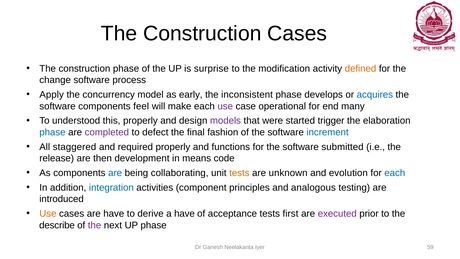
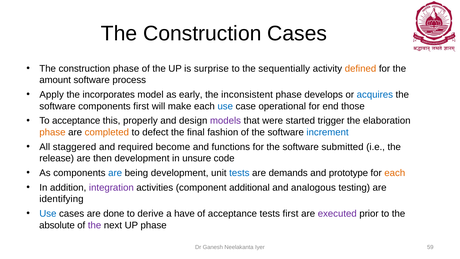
modification: modification -> sequentially (284, 69)
change: change -> amount (55, 80)
concurrency: concurrency -> incorporates (109, 95)
components feel: feel -> first (141, 106)
use colour: purple -> blue (225, 106)
many: many -> those (353, 106)
To understood: understood -> acceptance (76, 121)
phase colour: blue -> orange (52, 132)
completed colour: purple -> orange (107, 132)
required properly: properly -> become (173, 147)
means: means -> unsure (197, 158)
being collaborating: collaborating -> development (180, 173)
tests colour: orange -> blue (239, 173)
unknown: unknown -> demands (288, 173)
evolution: evolution -> prototype (348, 173)
each colour: blue -> orange (395, 173)
integration colour: blue -> purple (111, 187)
principles: principles -> additional (249, 187)
introduced: introduced -> identifying (61, 199)
Use colour: orange -> blue (48, 214)
are have: have -> done (114, 214)
describe: describe -> absolute (57, 225)
